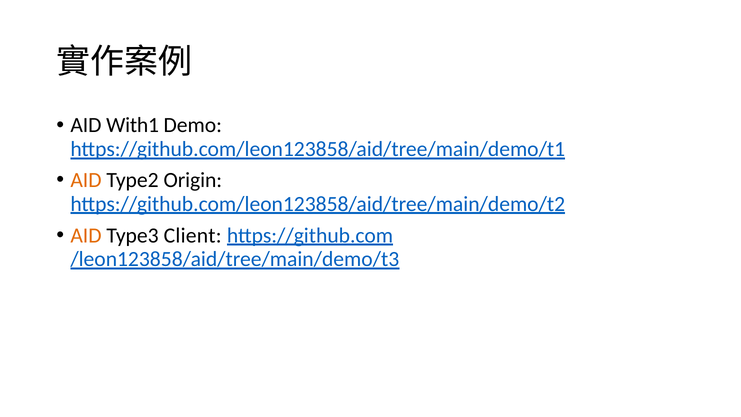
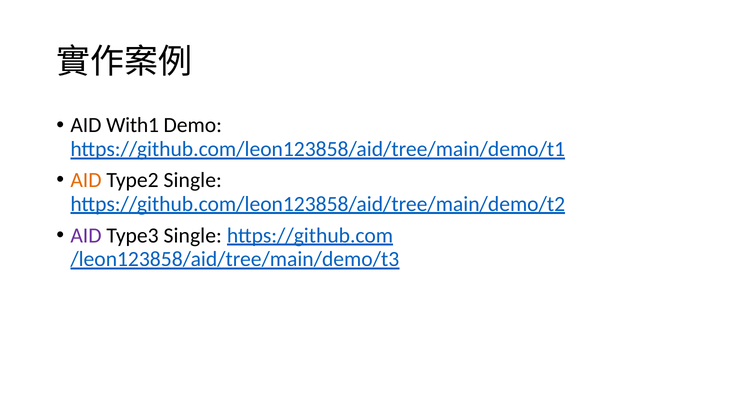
Type2 Origin: Origin -> Single (193, 180)
AID colour: orange -> purple (86, 235)
Type3 Client: Client -> Single (193, 235)
